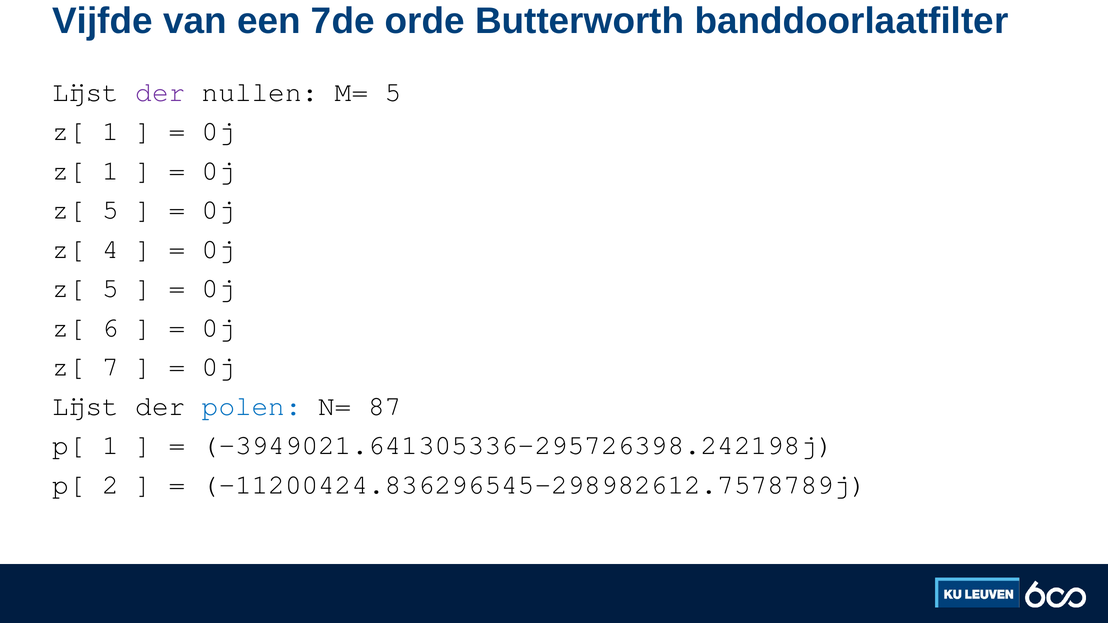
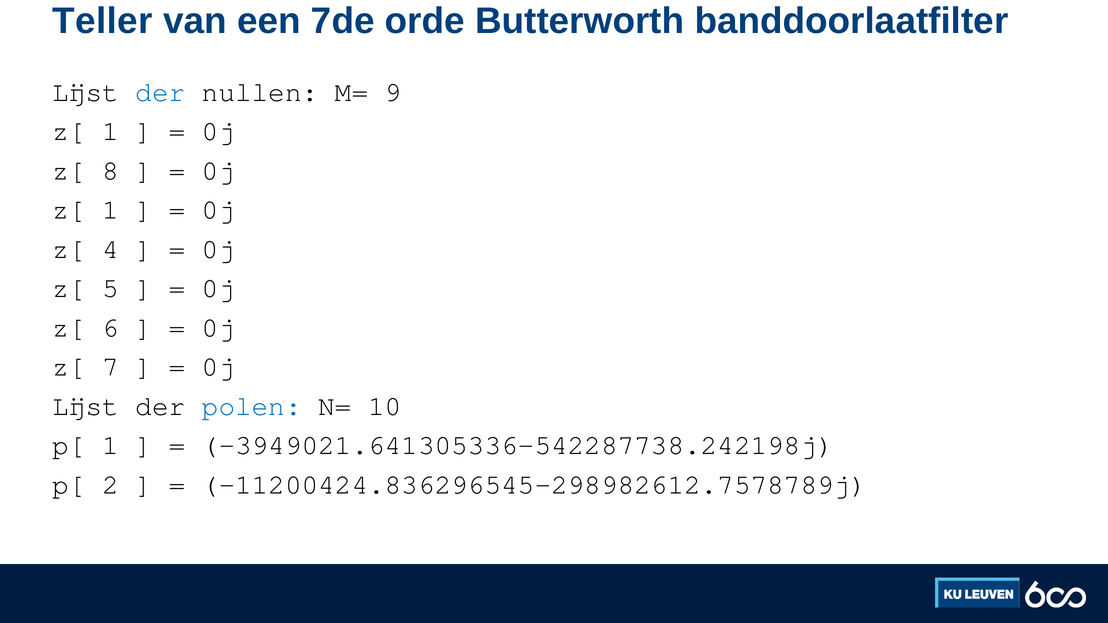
Vijfde: Vijfde -> Teller (102, 21)
der colour: purple -> blue (160, 92)
M= 5: 5 -> 9 (393, 92)
1: 1 -> 8 (111, 170)
5: 5 -> 1 (111, 210)
87: 87 -> 10 (385, 406)
-3949021.641305336-295726398.242198j: -3949021.641305336-295726398.242198j -> -3949021.641305336-542287738.242198j (518, 445)
